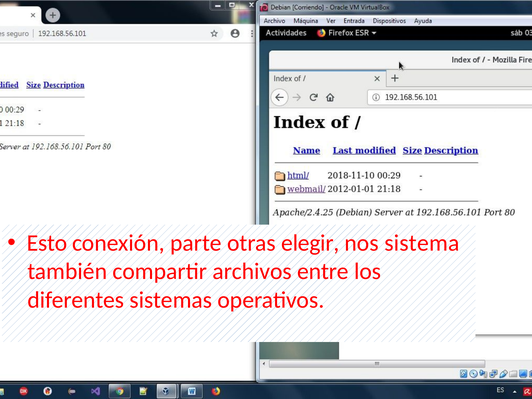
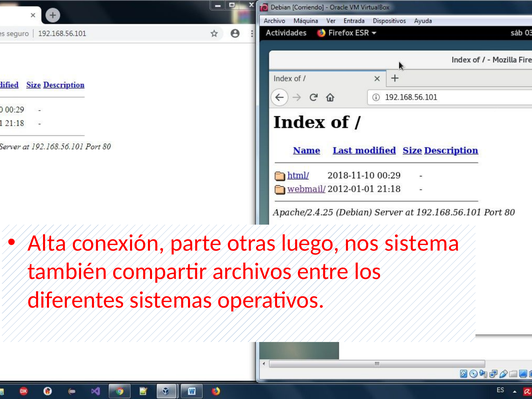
Esto: Esto -> Alta (47, 243)
elegir: elegir -> luego (310, 243)
